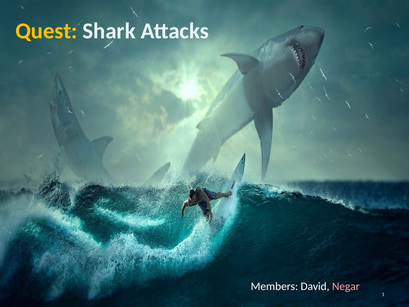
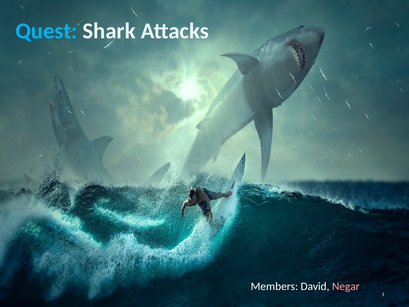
Quest colour: yellow -> light blue (46, 31)
